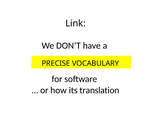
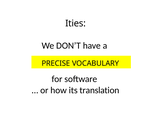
Link: Link -> Ities (76, 23)
